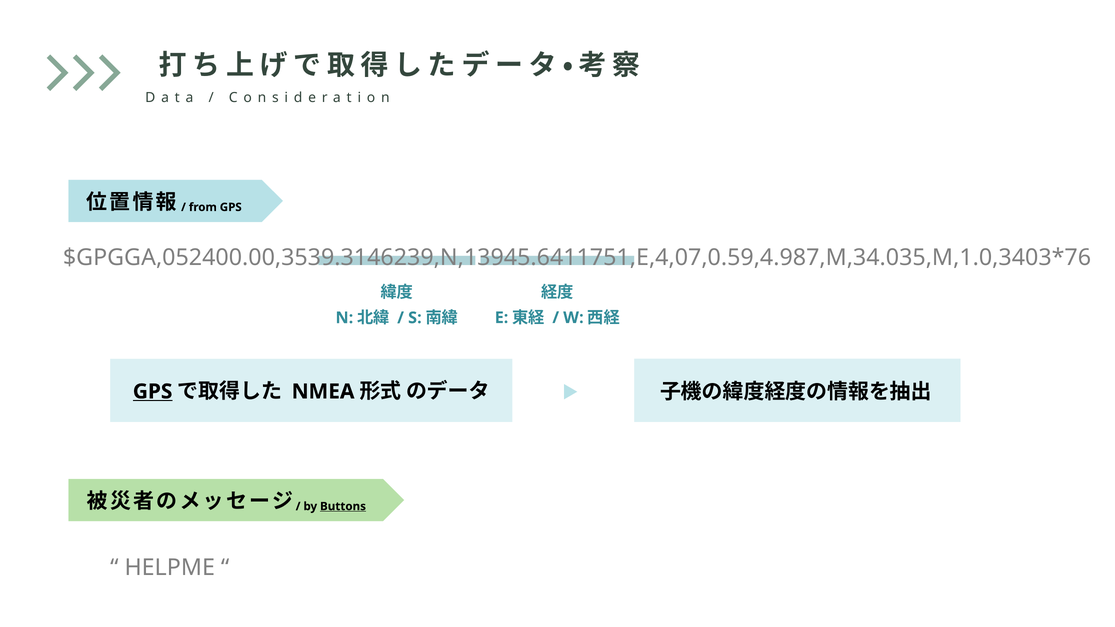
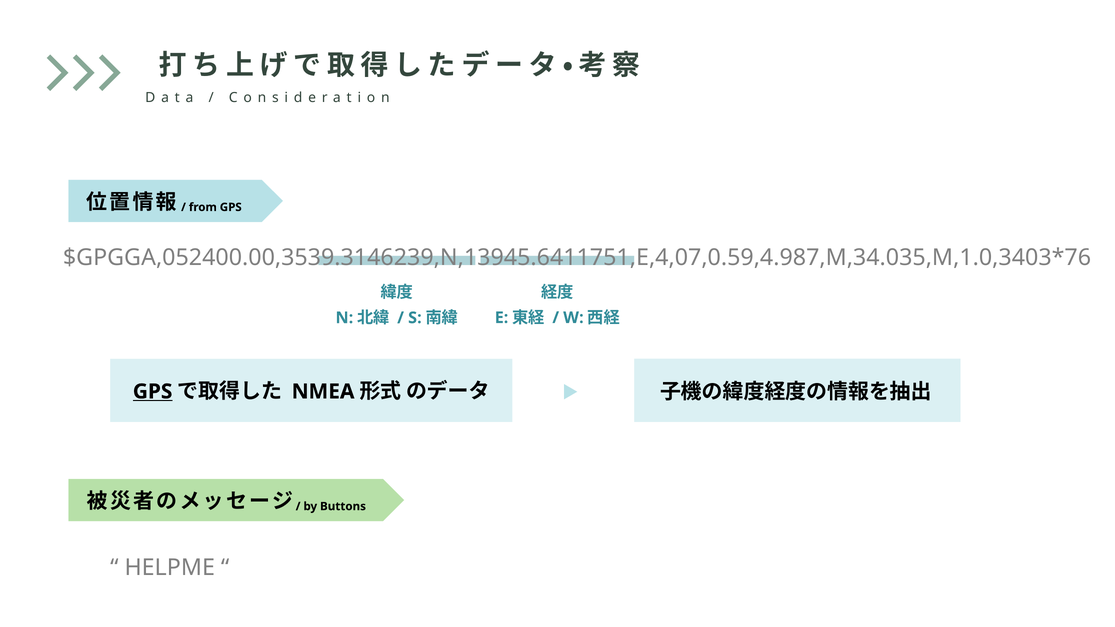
Buttons underline: present -> none (343, 507)
